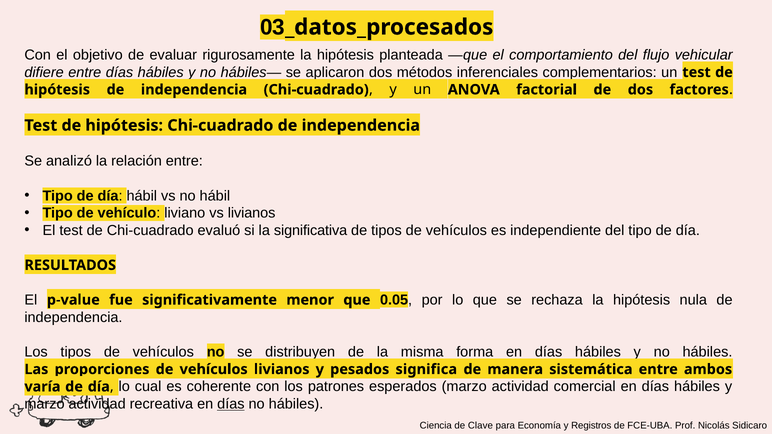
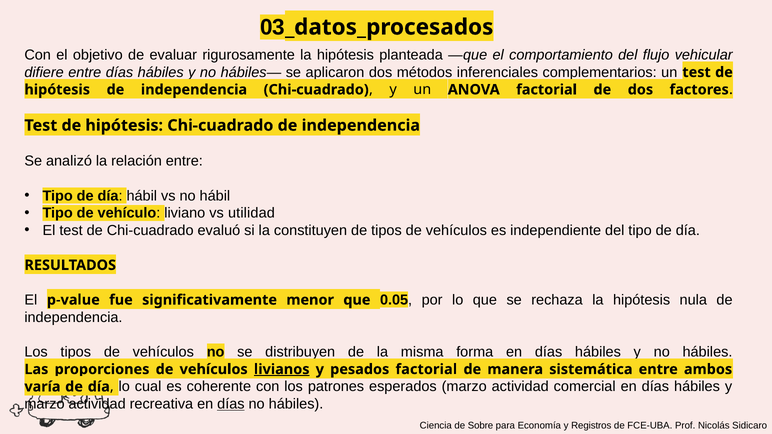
vs livianos: livianos -> utilidad (251, 213)
significativa: significativa -> constituyen (311, 231)
livianos underline: none -> present (282, 370)
pesados significa: significa -> factorial (426, 370)
Clave: Clave -> Sobre (481, 426)
